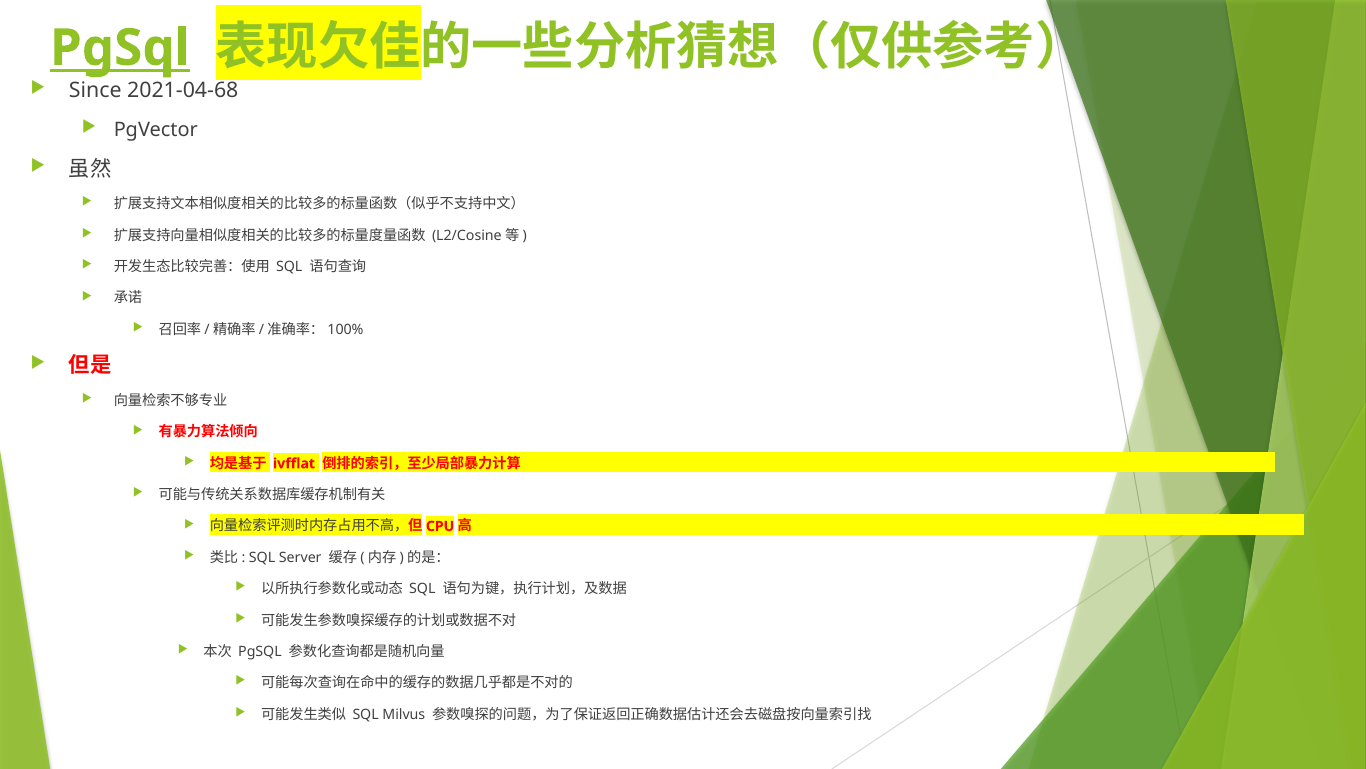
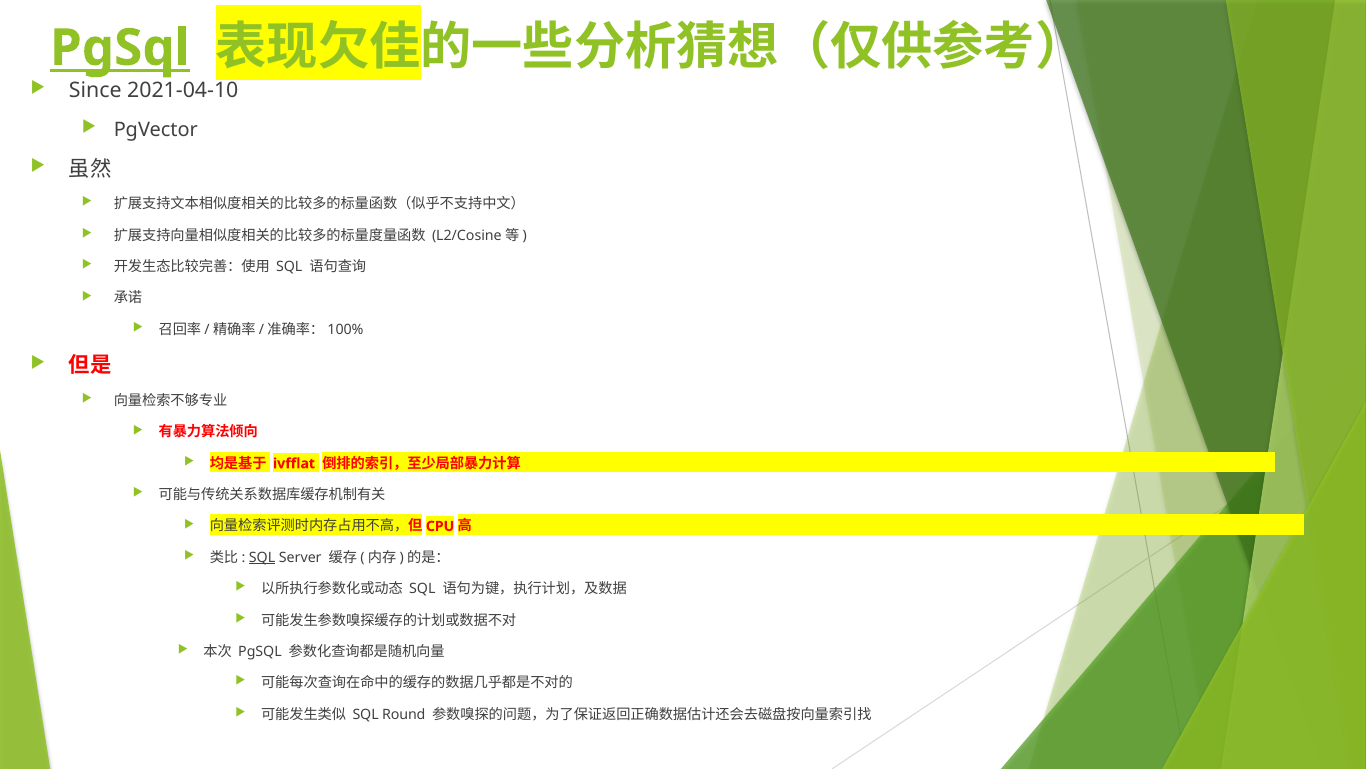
2021-04-68: 2021-04-68 -> 2021-04-10 (183, 91)
SQL underline: none -> present (262, 557)
Milvus: Milvus -> Round (404, 714)
